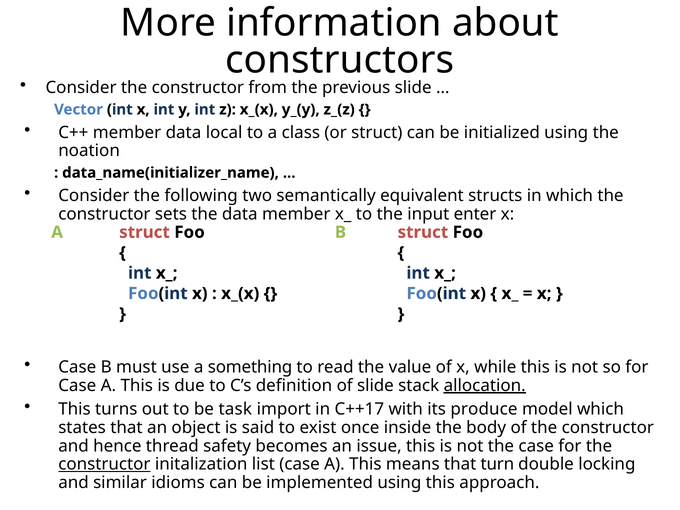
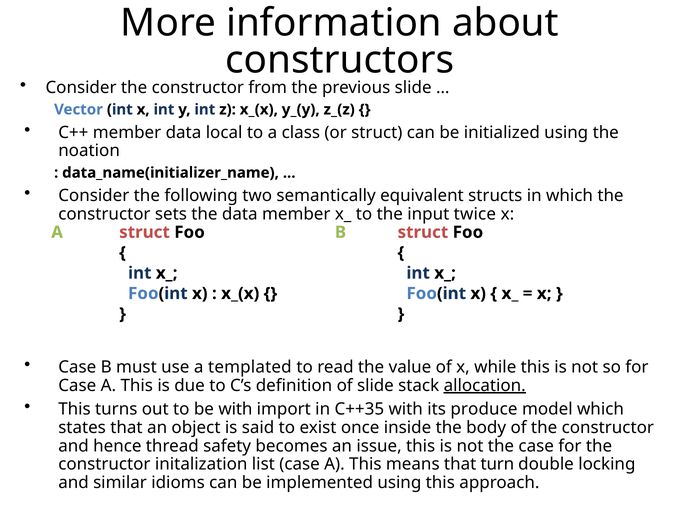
enter: enter -> twice (475, 214)
something: something -> templated (250, 367)
be task: task -> with (235, 409)
C++17: C++17 -> C++35 (359, 409)
constructor underline: present -> none (104, 464)
